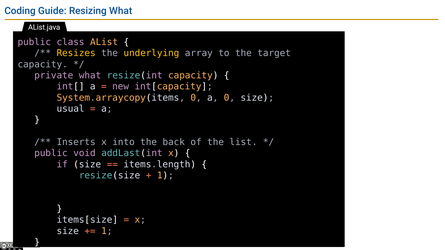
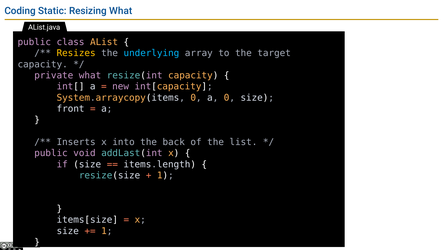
Guide: Guide -> Static (52, 11)
underlying colour: yellow -> light blue (151, 53)
usual: usual -> front (71, 109)
